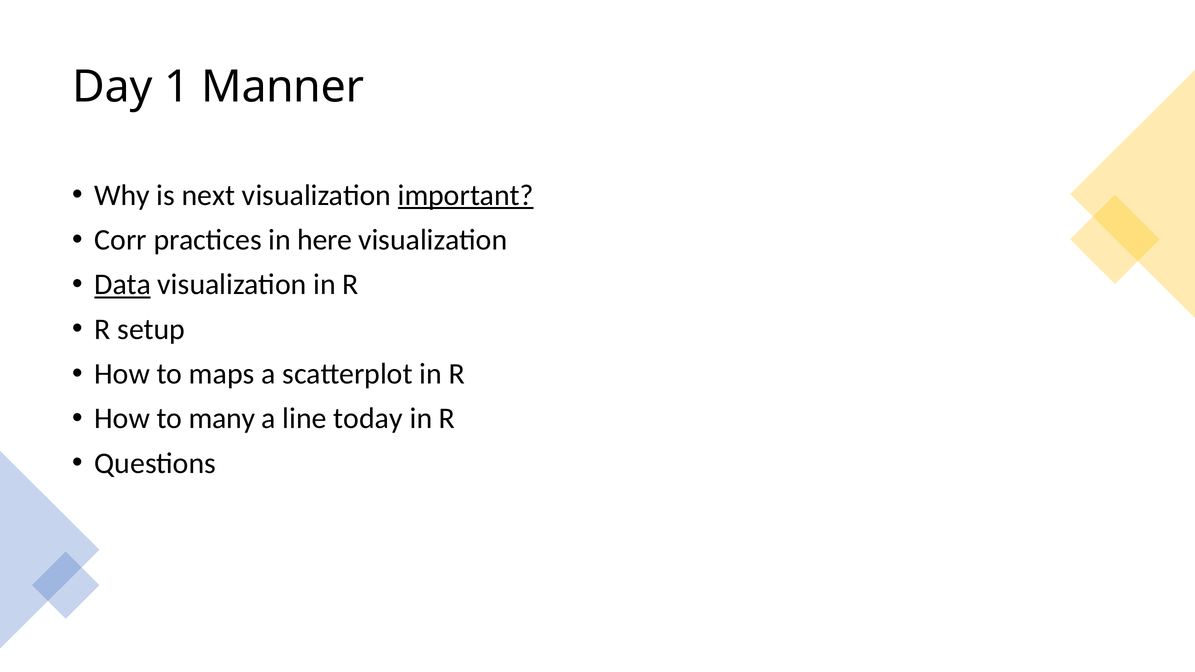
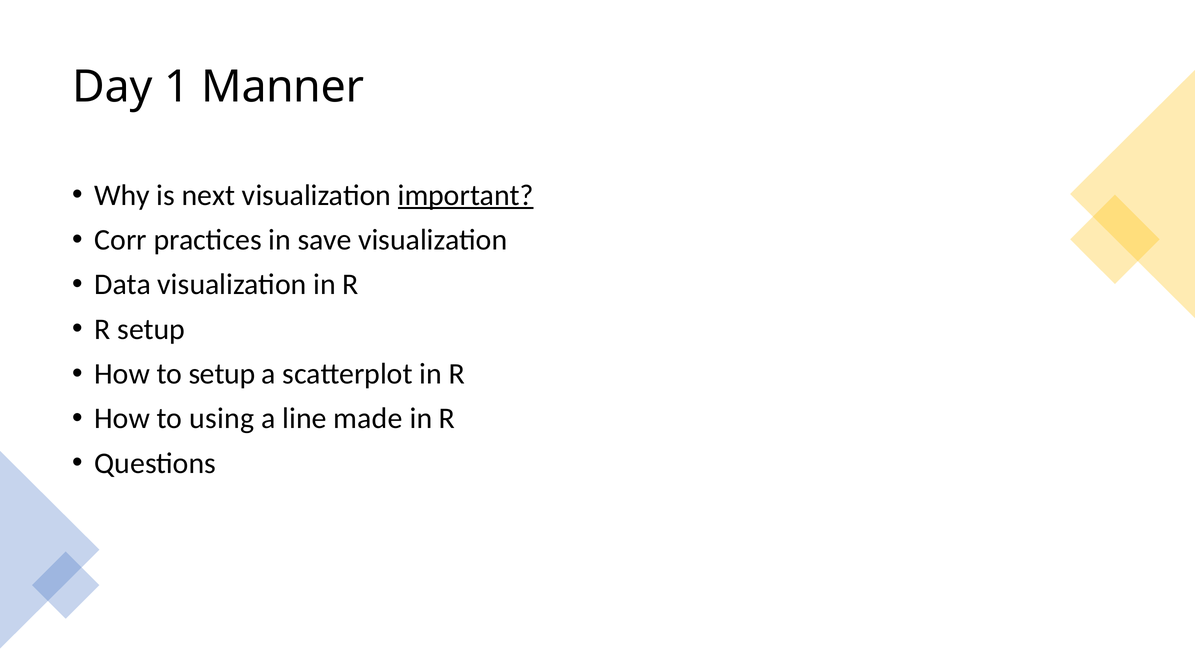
here: here -> save (325, 240)
Data underline: present -> none (123, 285)
to maps: maps -> setup (222, 374)
many: many -> using (222, 419)
today: today -> made (368, 419)
